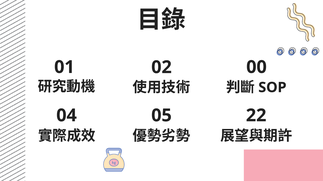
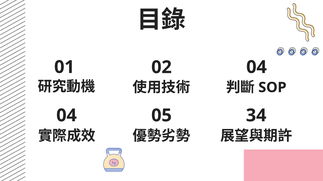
02 00: 00 -> 04 (256, 67)
22: 22 -> 34 (256, 116)
